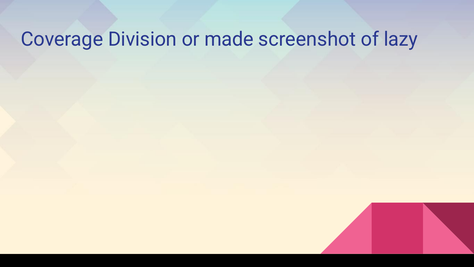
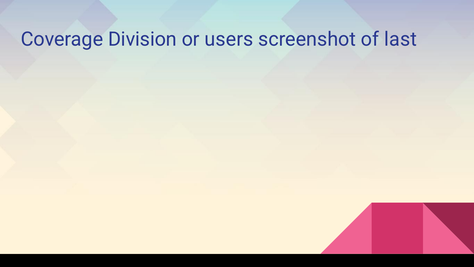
made: made -> users (229, 39)
lazy: lazy -> last (401, 39)
